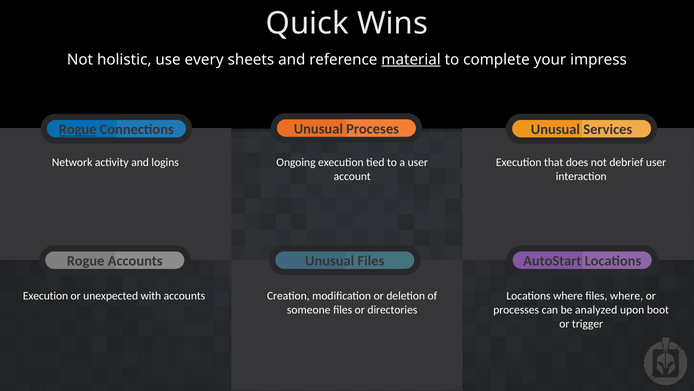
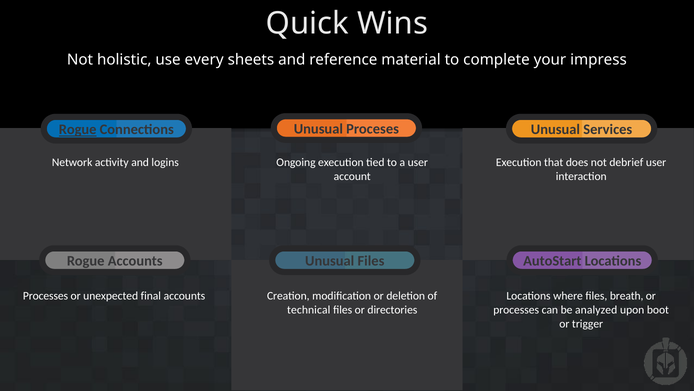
material underline: present -> none (411, 60)
Execution: Execution -> Processes (45, 296)
with: with -> final (151, 296)
files where: where -> breath (627, 296)
someone: someone -> technical (309, 310)
